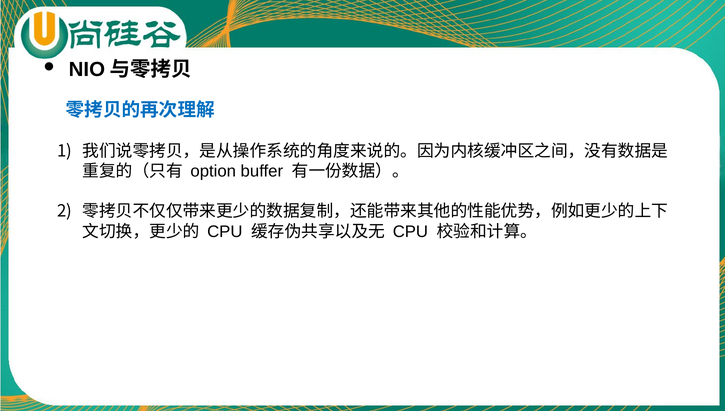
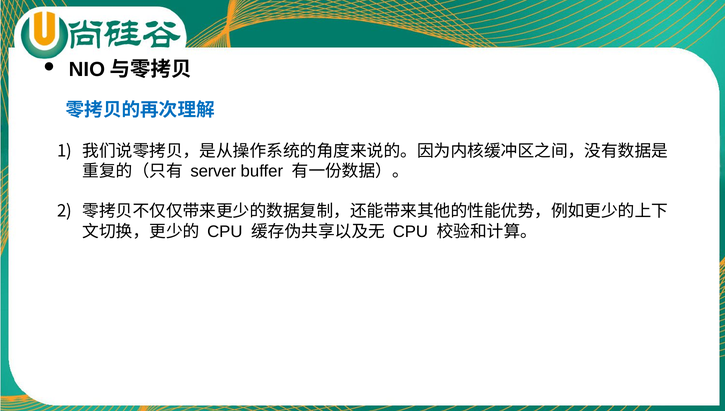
option: option -> server (213, 171)
